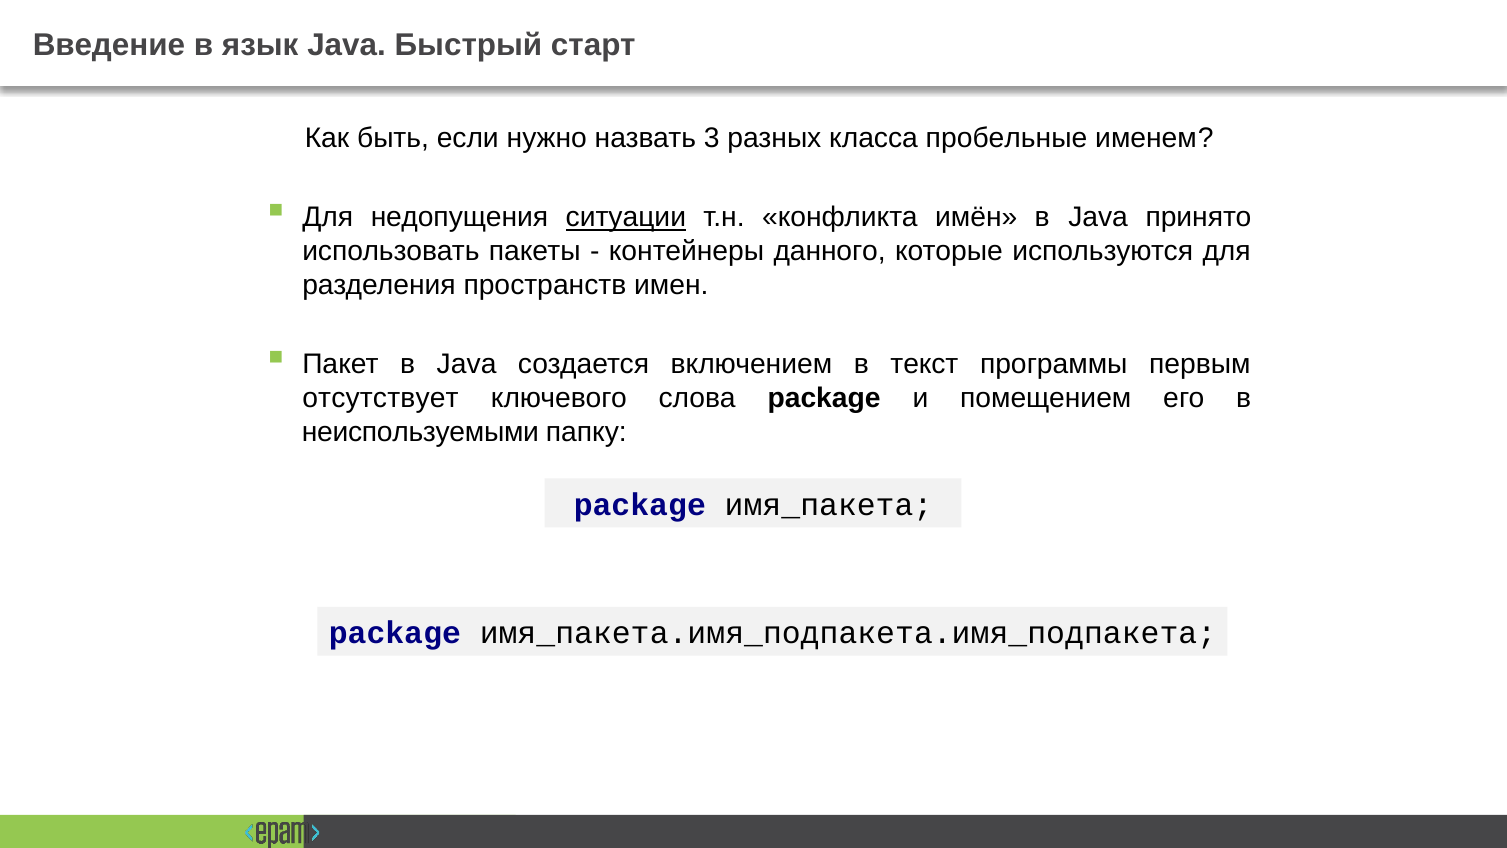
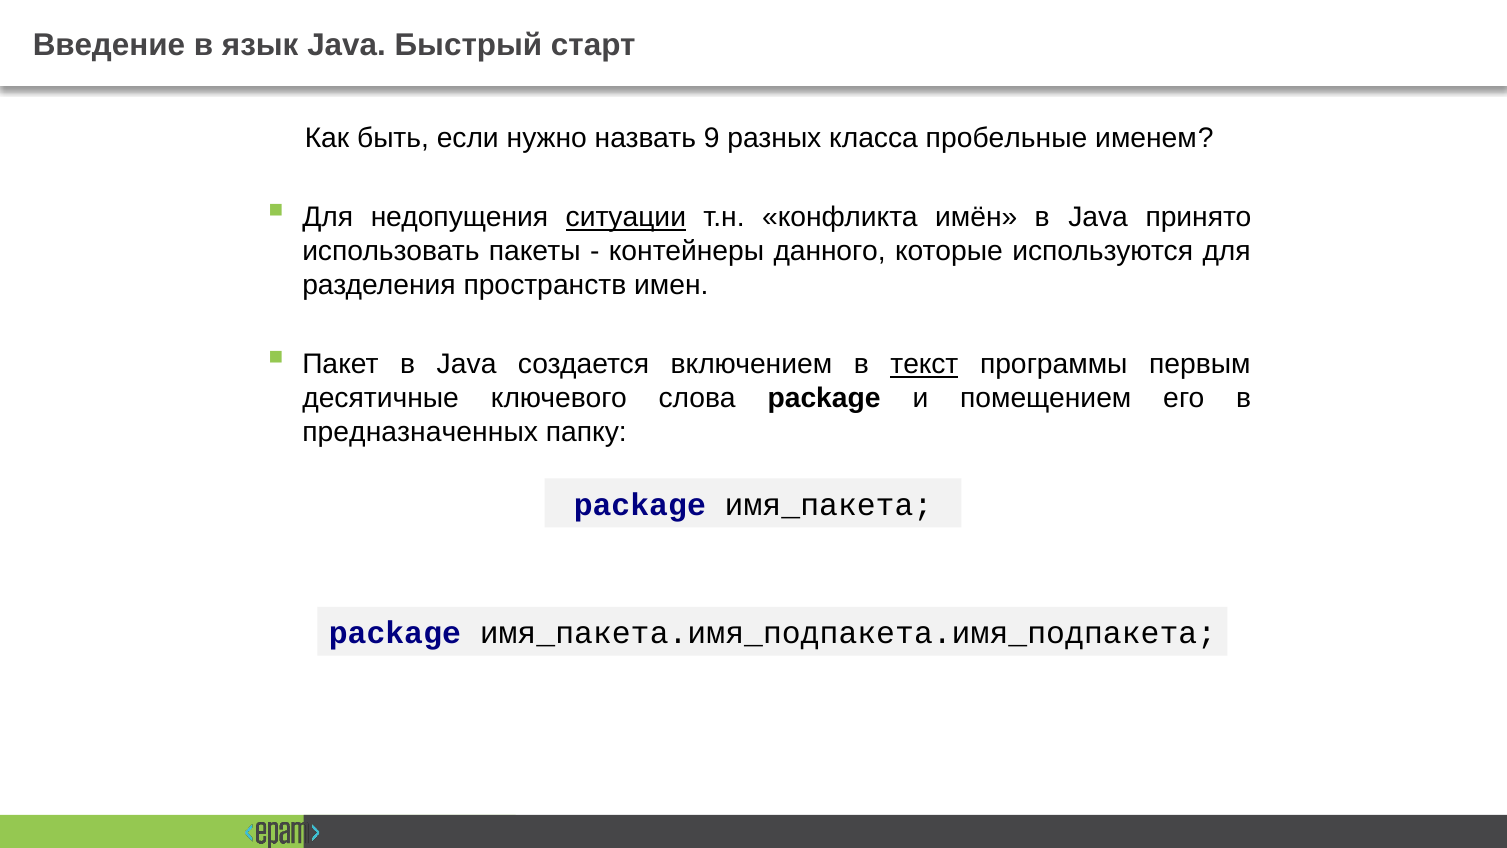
3: 3 -> 9 (712, 138)
текст underline: none -> present (924, 364)
отсутствует: отсутствует -> десятичные (381, 398)
неиспользуемыми: неиспользуемыми -> предназначенных (420, 432)
